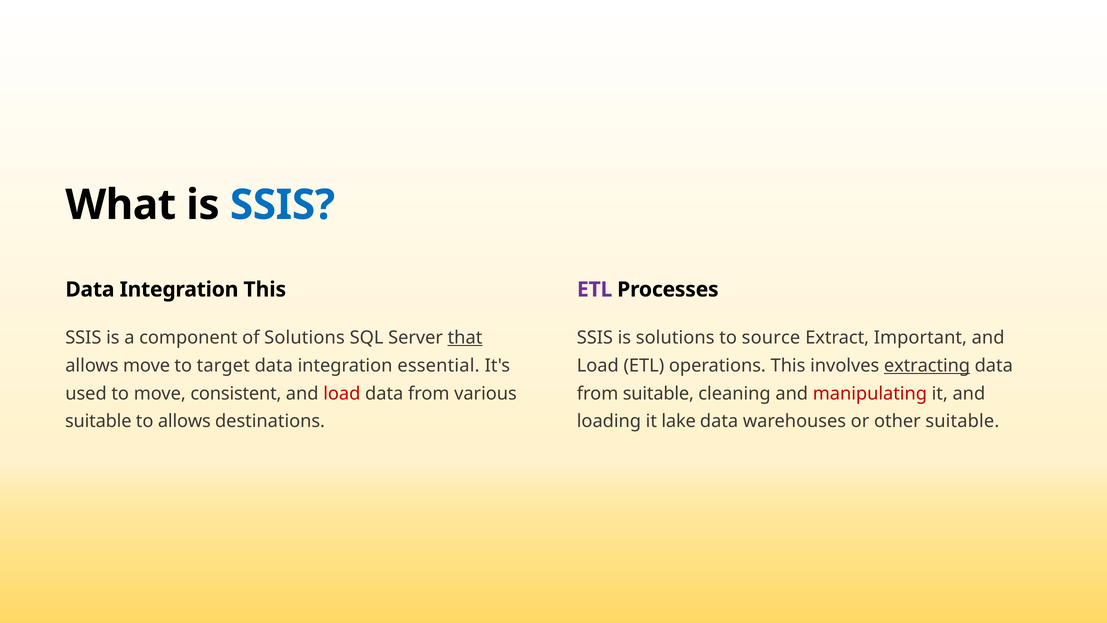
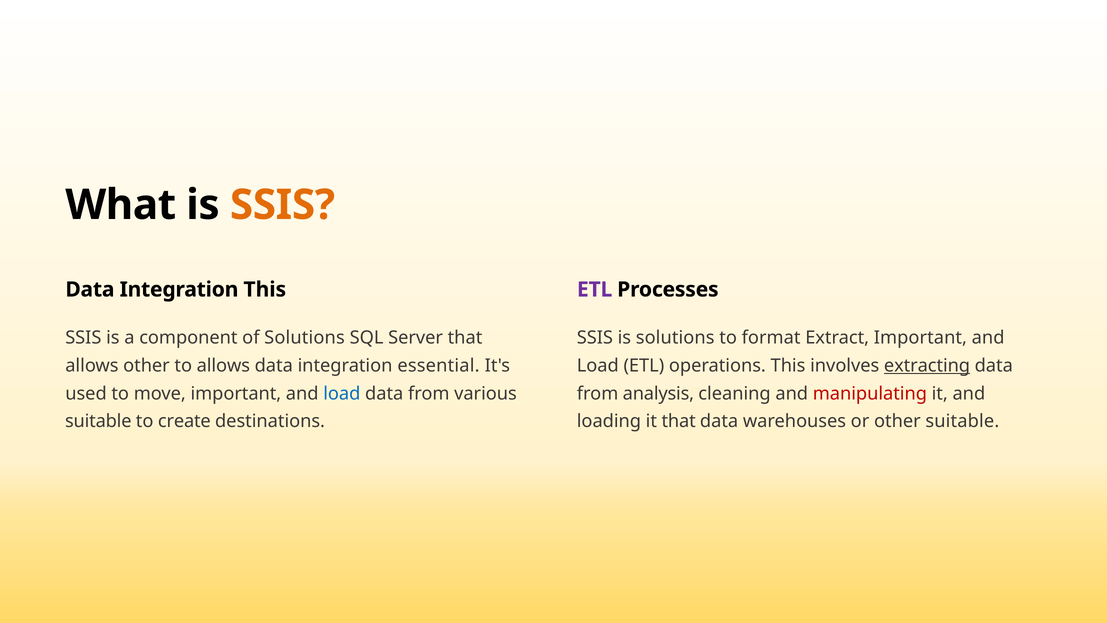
SSIS colour: blue -> orange (282, 205)
that underline: present -> none (465, 338)
source: source -> format (771, 338)
allows move: move -> other (147, 365)
to target: target -> allows (223, 365)
move consistent: consistent -> important (236, 393)
load colour: red -> blue (342, 393)
from suitable: suitable -> analysis (658, 393)
to allows: allows -> create (184, 421)
it lake: lake -> that (679, 421)
